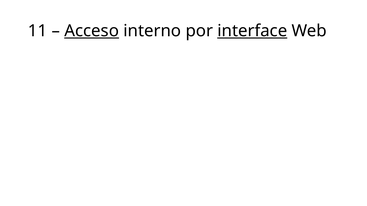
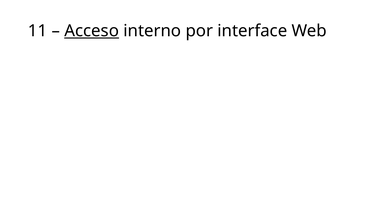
interface underline: present -> none (252, 31)
